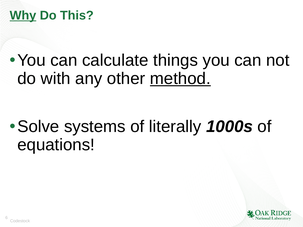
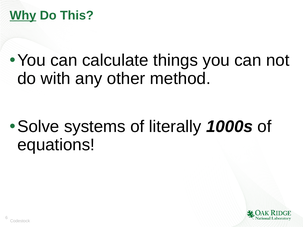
method underline: present -> none (180, 79)
